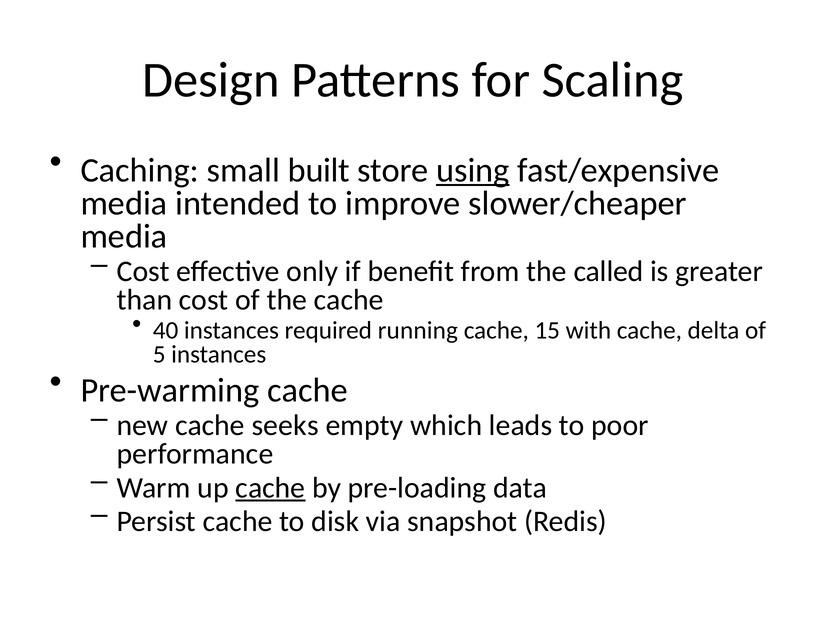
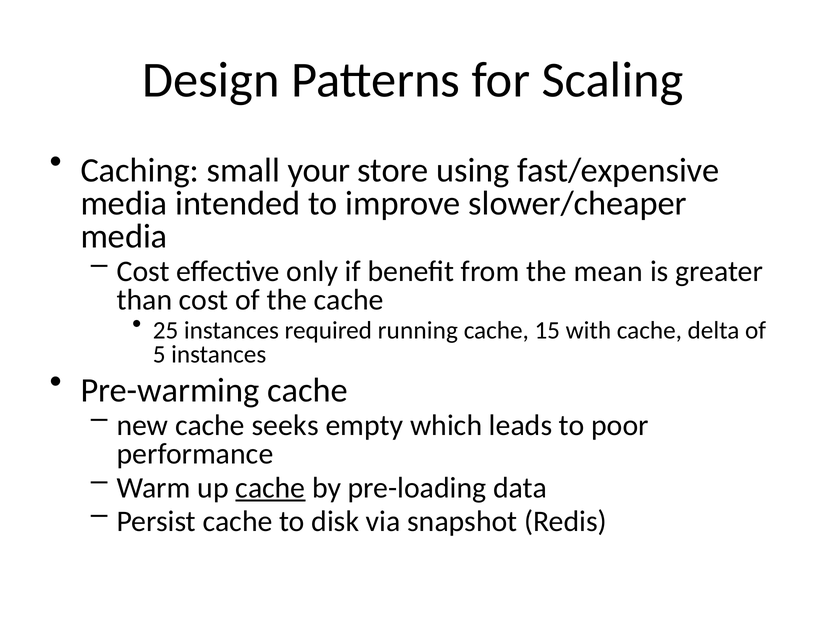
built: built -> your (319, 170)
using underline: present -> none (473, 170)
called: called -> mean (608, 272)
40: 40 -> 25 (166, 330)
